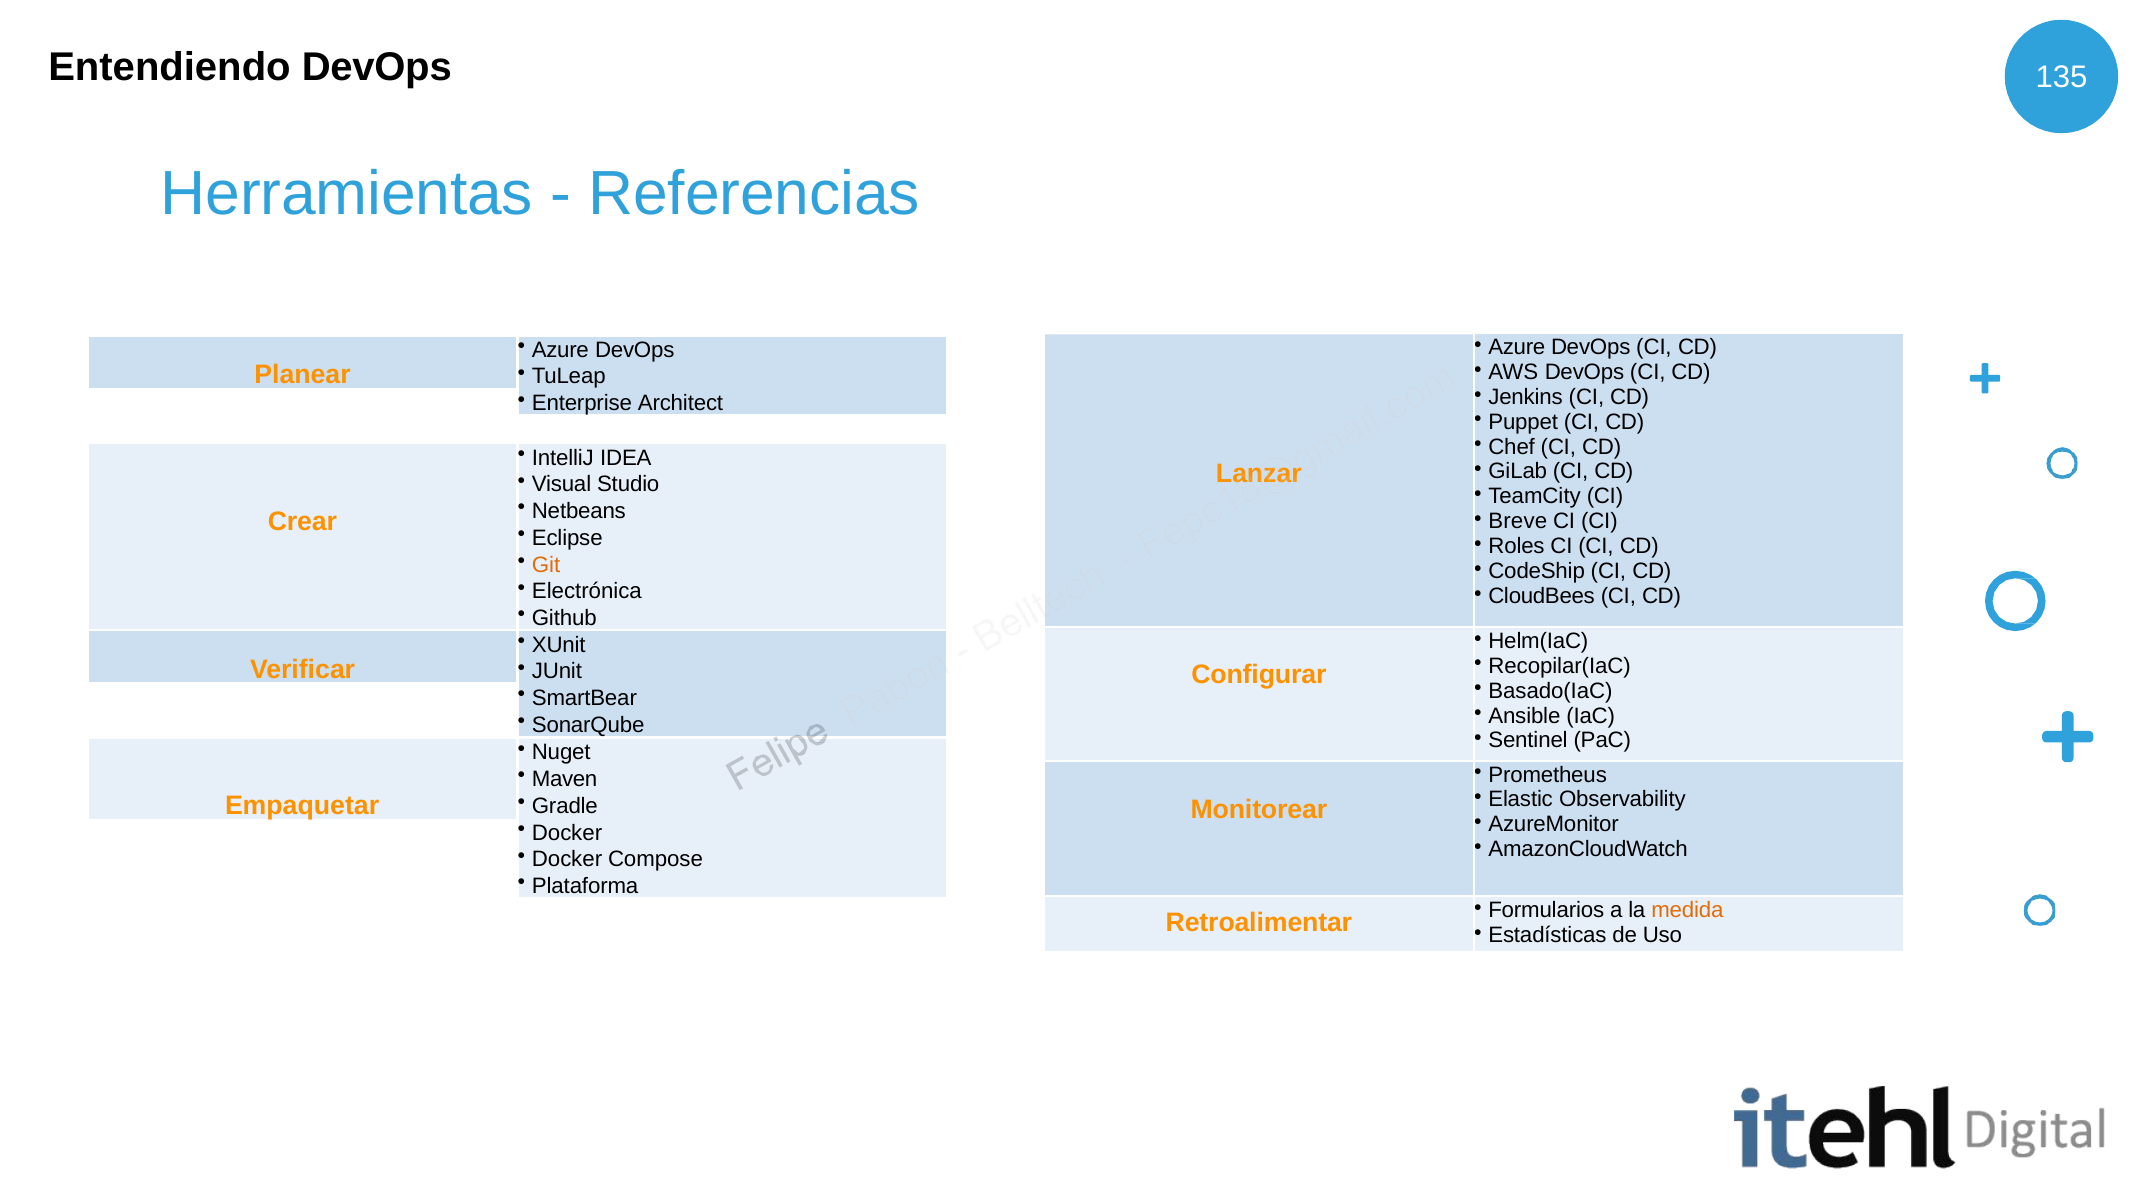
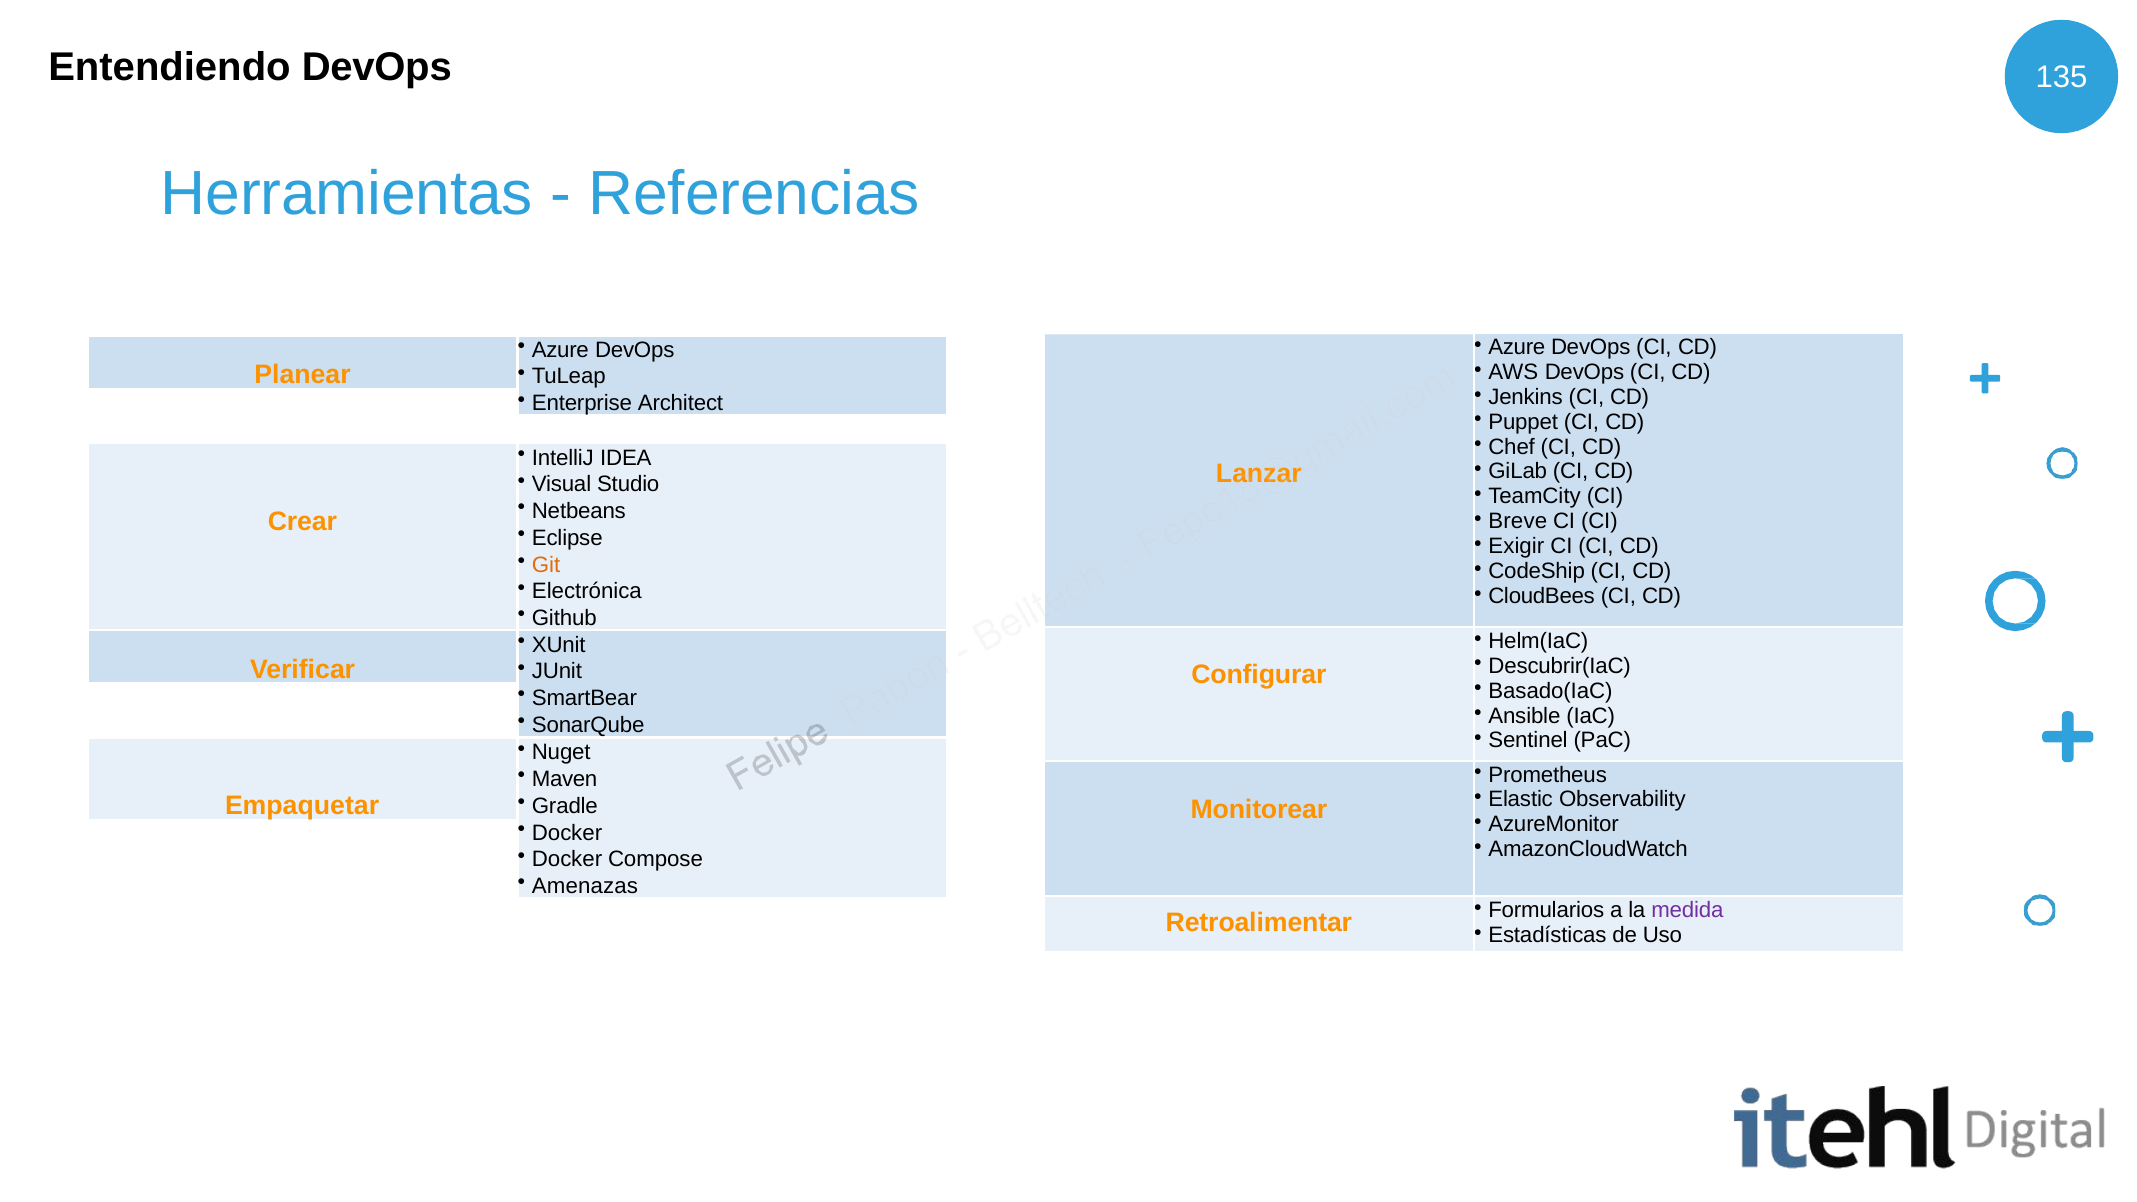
Roles: Roles -> Exigir (1516, 546)
Recopilar(IaC: Recopilar(IaC -> Descubrir(IaC (1560, 666)
Plataforma: Plataforma -> Amenazas (585, 886)
medida colour: orange -> purple (1687, 910)
